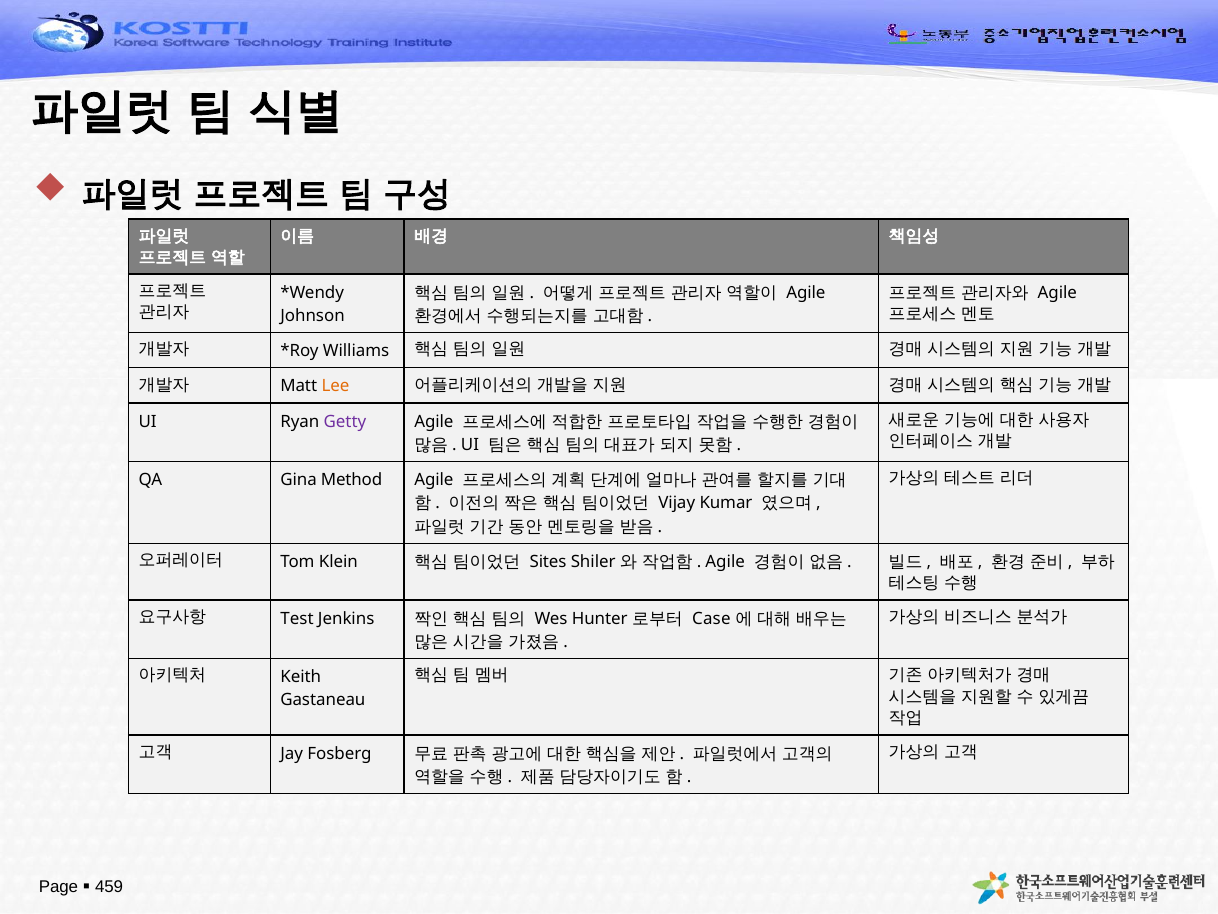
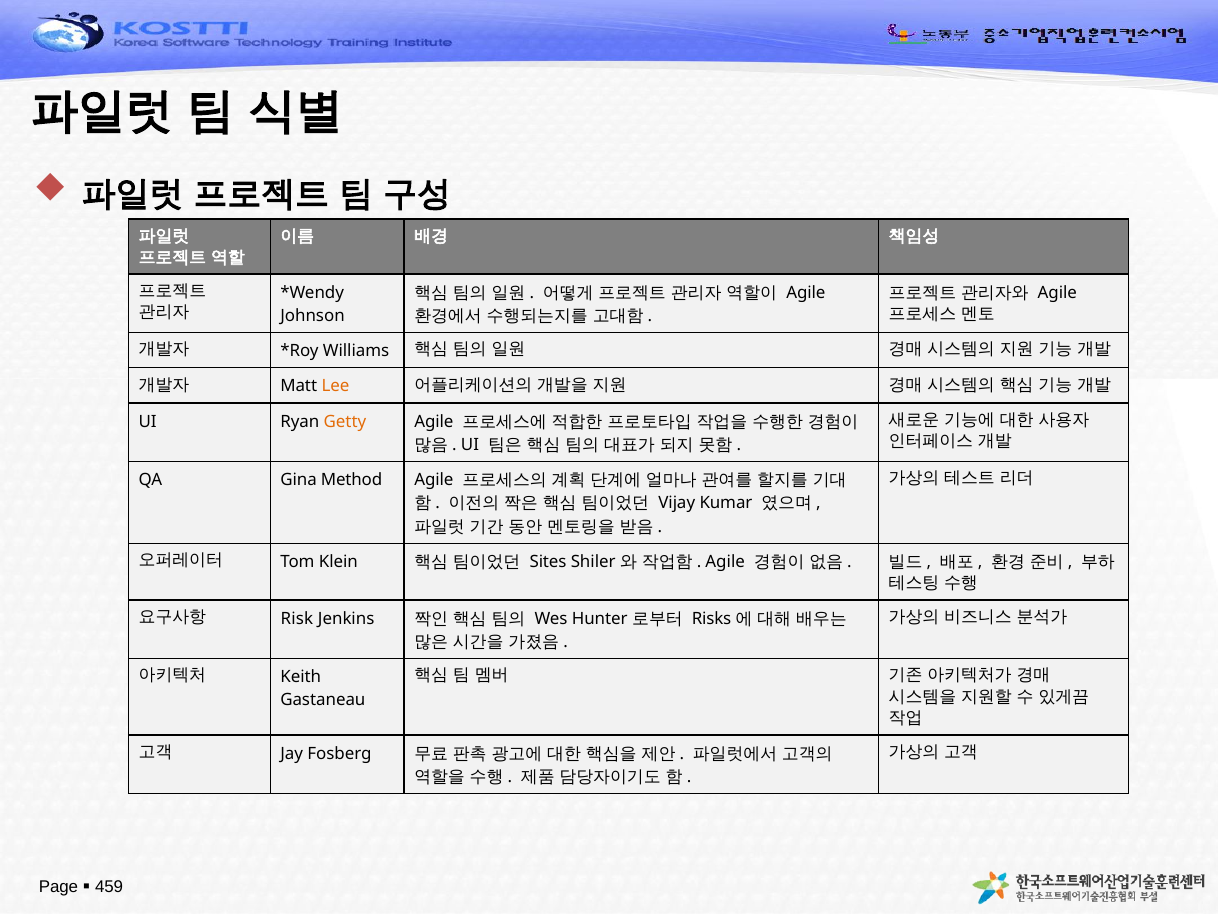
Getty colour: purple -> orange (345, 421)
Test: Test -> Risk (297, 618)
Case: Case -> Risks (712, 618)
